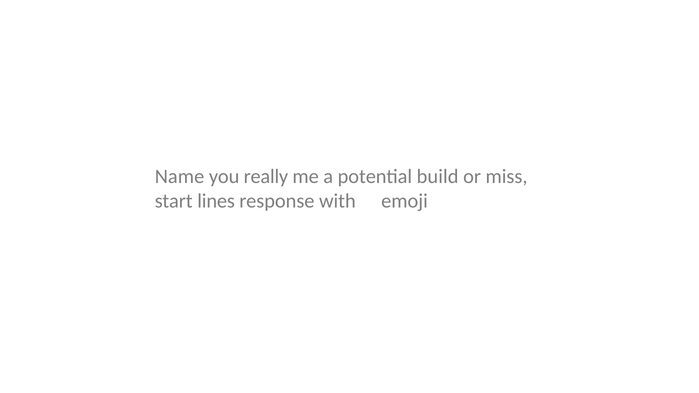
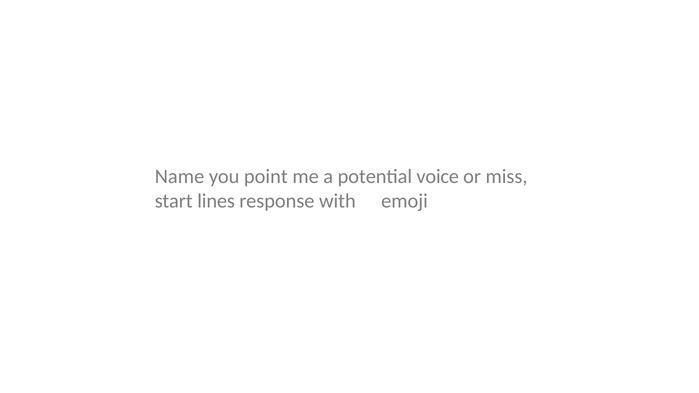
really: really -> point (266, 177)
build: build -> voice (438, 177)
